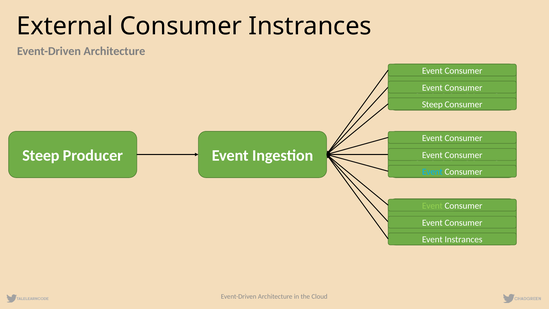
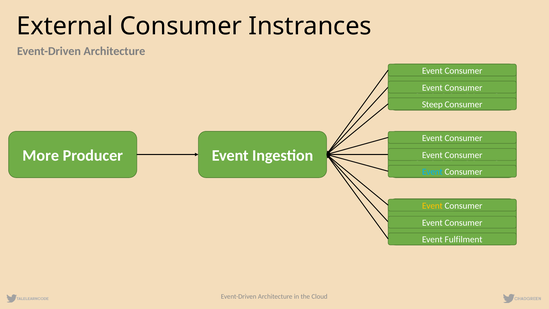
Steep: Steep -> More (41, 155)
Event colour: light green -> yellow (432, 206)
Event Instrances: Instrances -> Fulfilment (464, 239)
